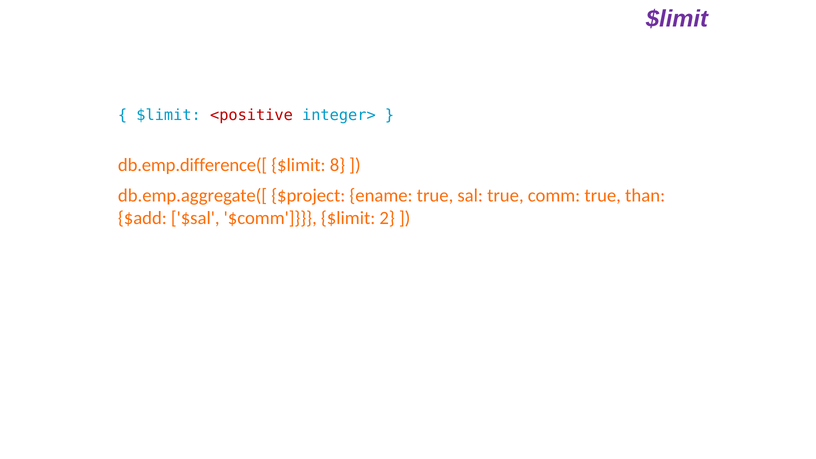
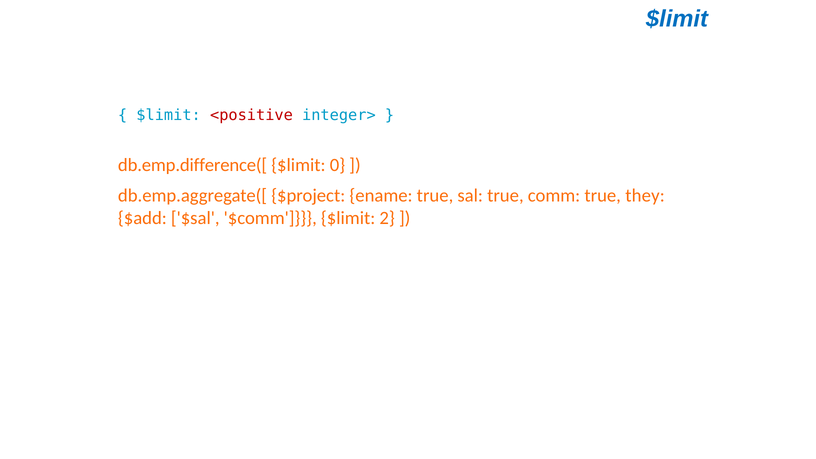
$limit colour: purple -> blue (677, 19)
8: 8 -> 0 (337, 165)
than: than -> they (645, 196)
